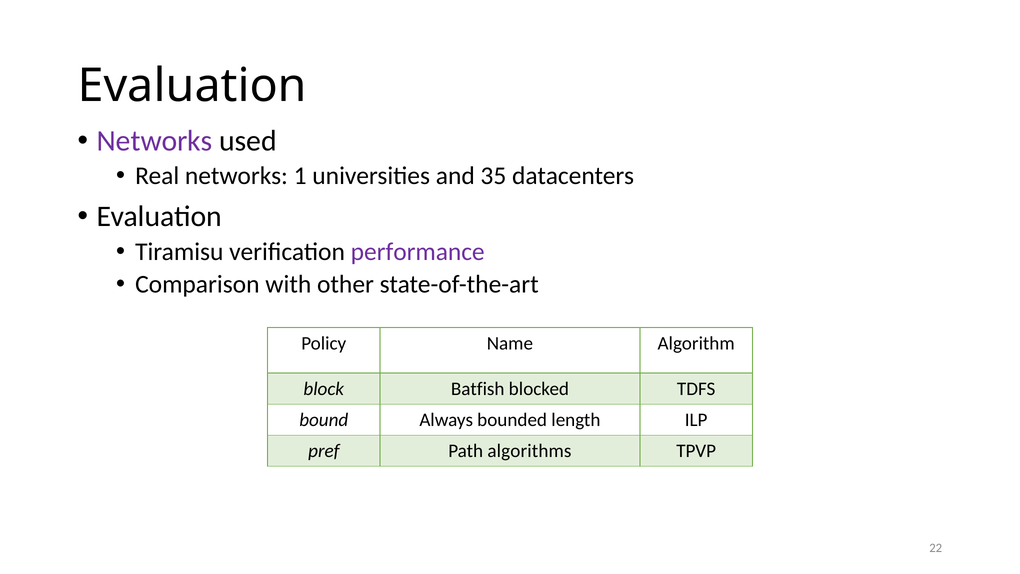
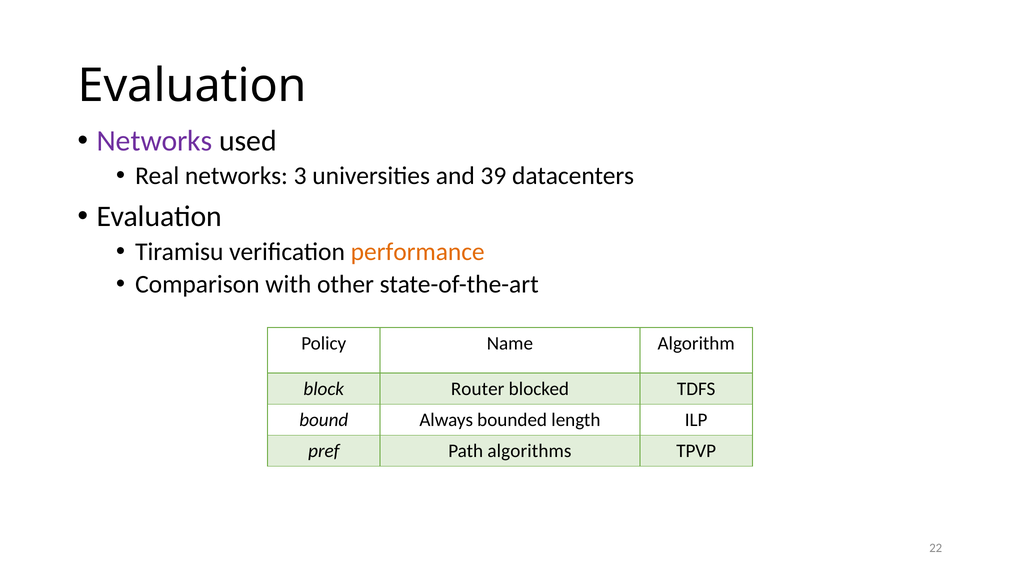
1: 1 -> 3 (300, 176)
35: 35 -> 39 (493, 176)
performance colour: purple -> orange (418, 252)
Batfish: Batfish -> Router (478, 389)
